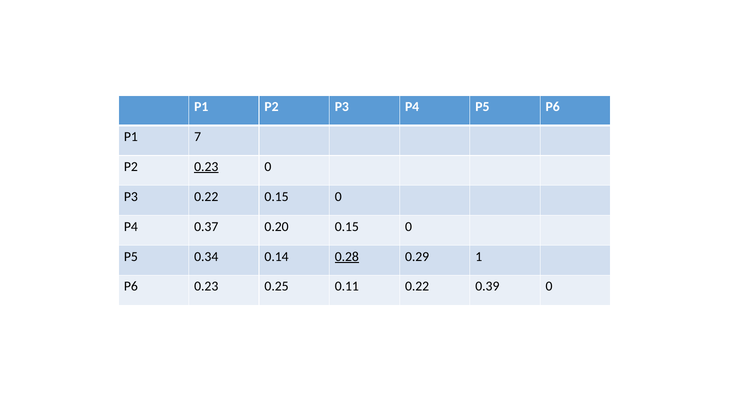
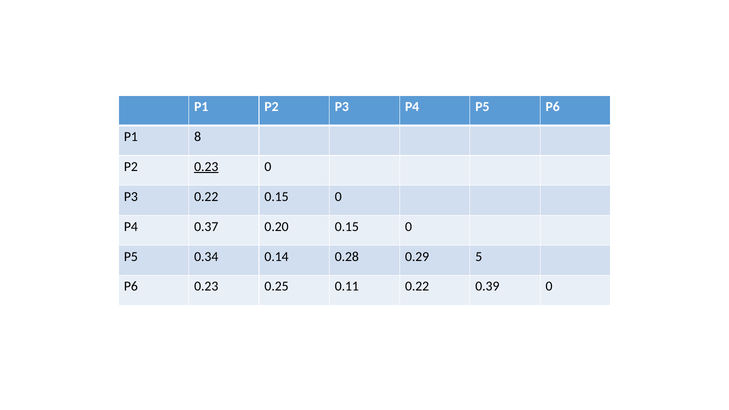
7: 7 -> 8 (198, 137)
0.28 underline: present -> none (347, 257)
1: 1 -> 5 (479, 257)
